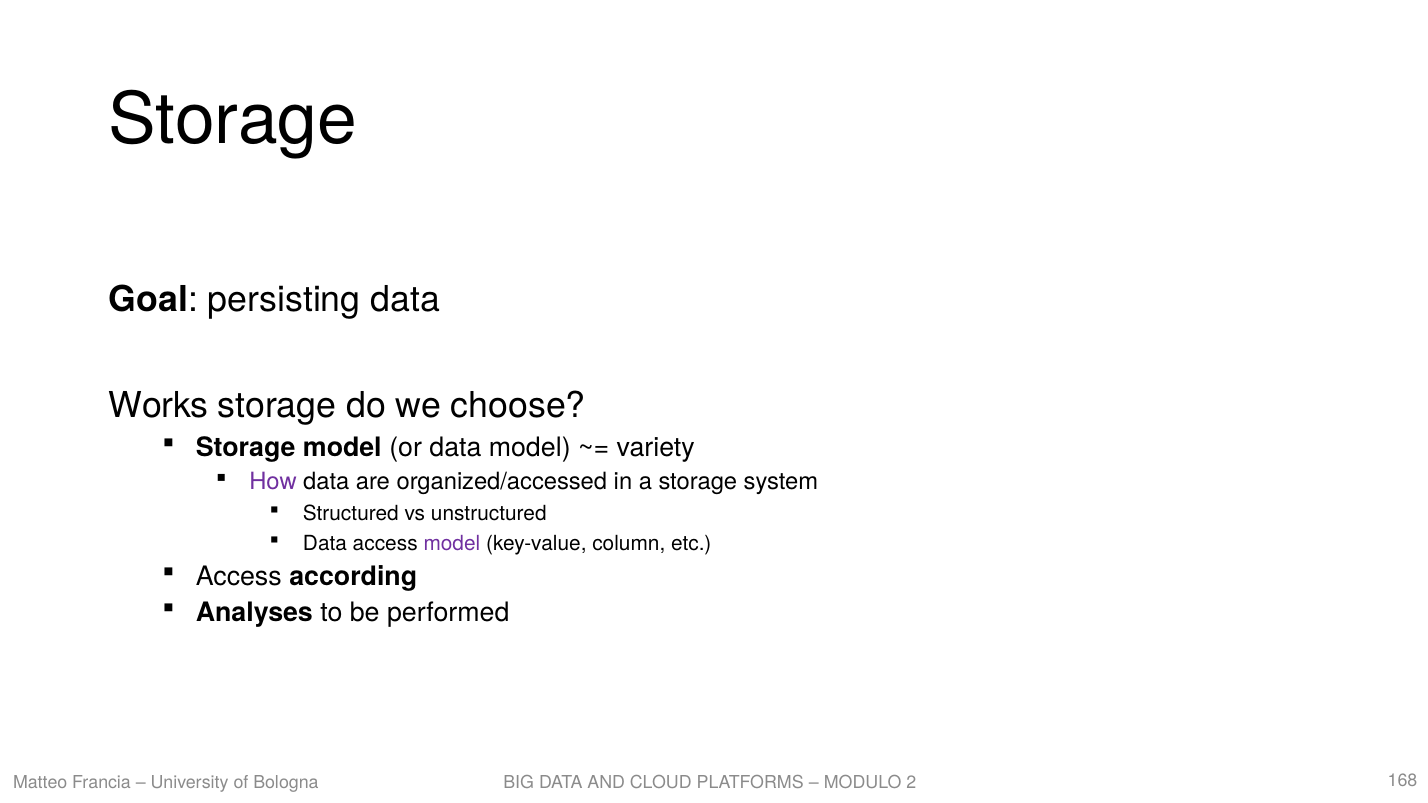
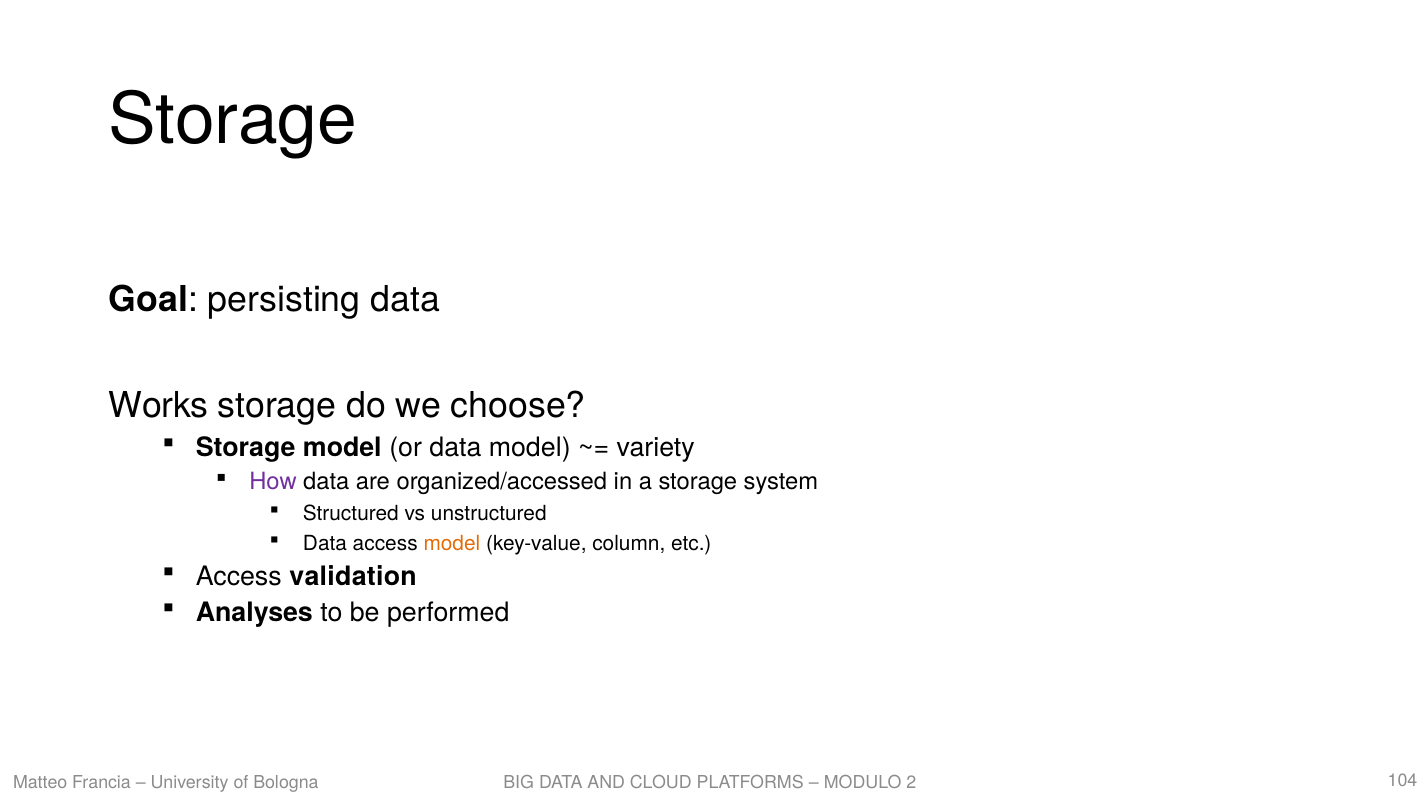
model colour: purple -> orange (452, 544)
according: according -> validation (353, 577)
168: 168 -> 104 (1403, 781)
